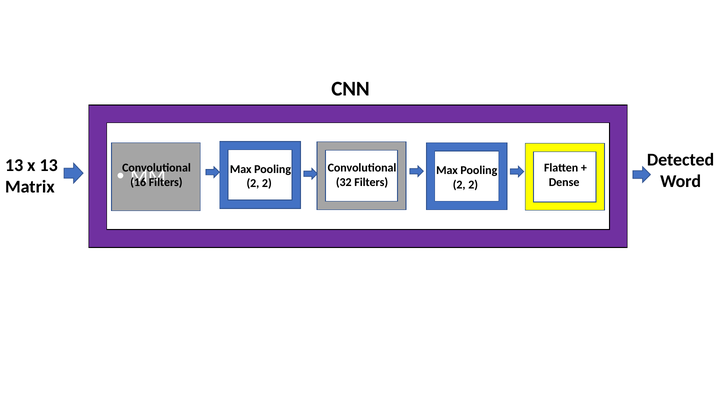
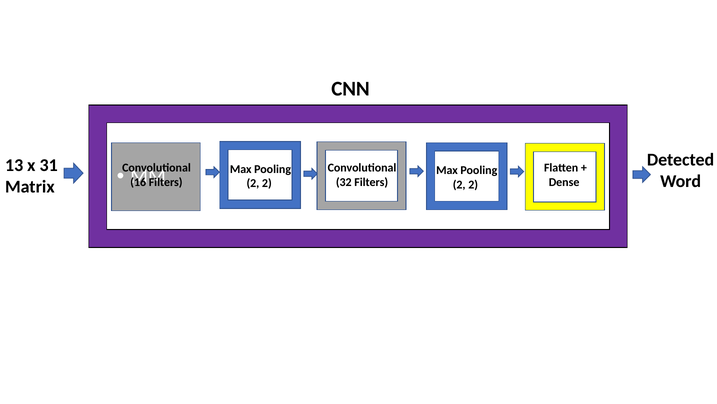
x 13: 13 -> 31 (49, 165)
